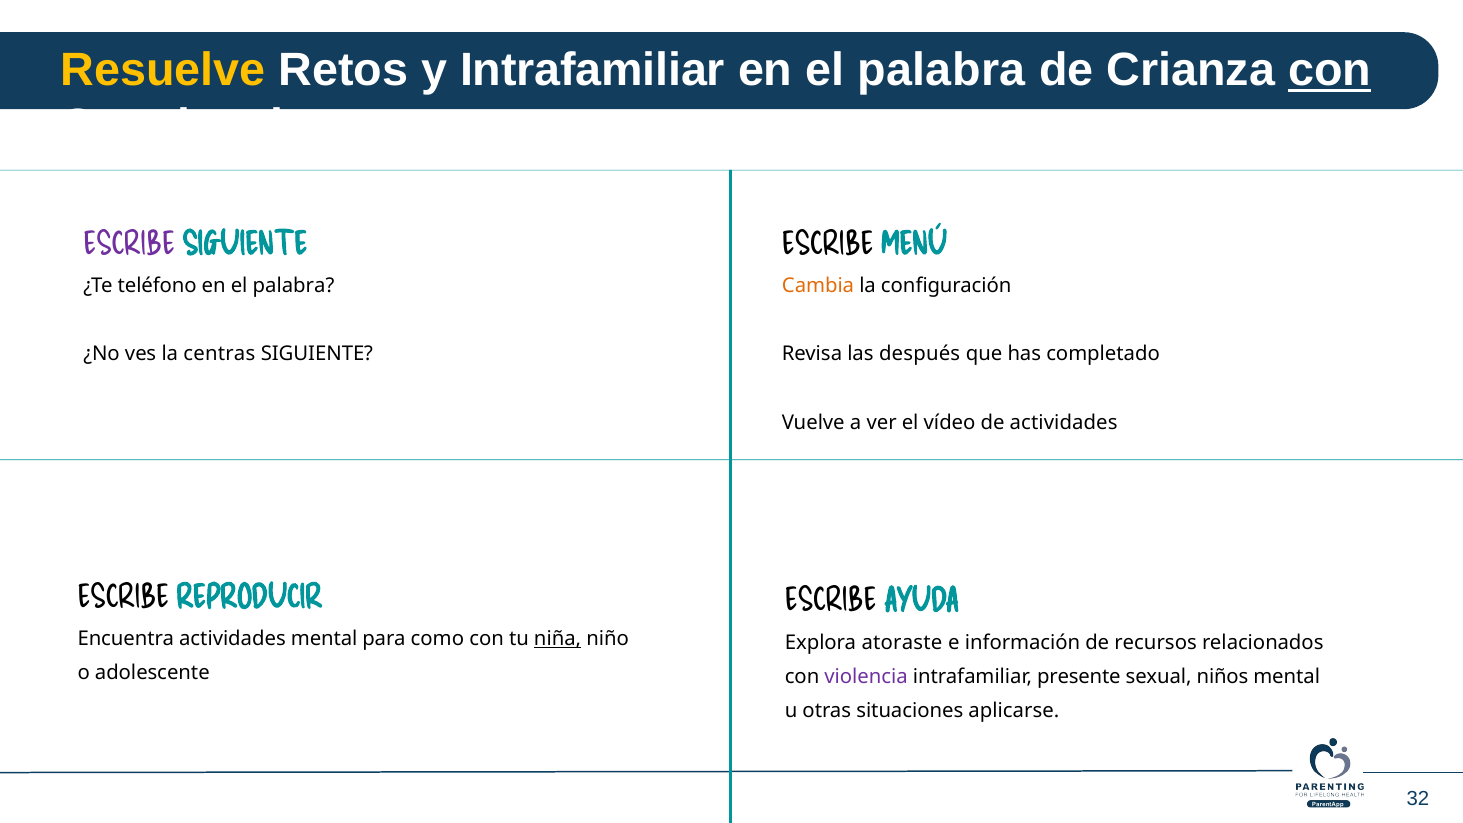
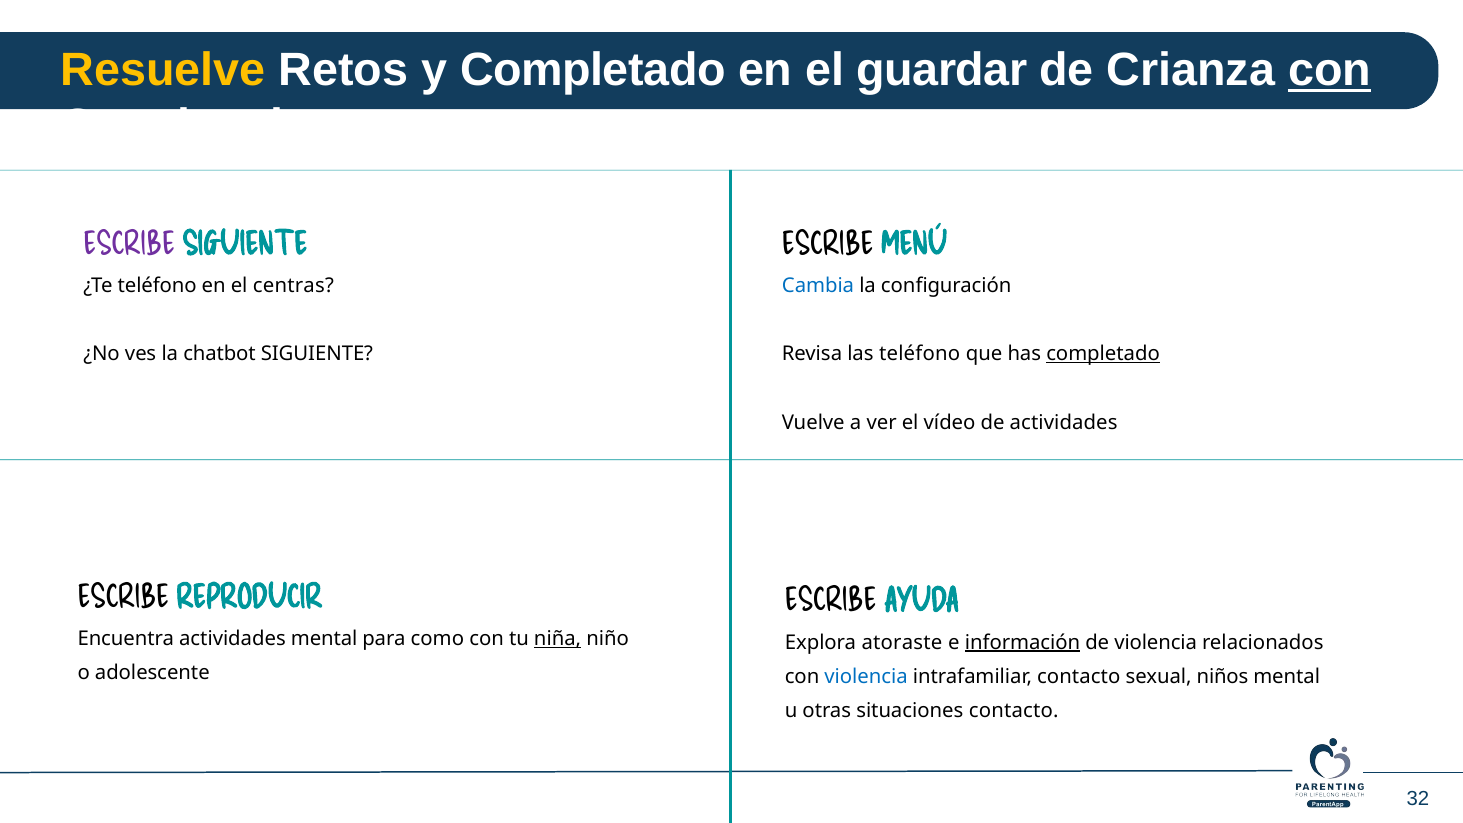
y Intrafamiliar: Intrafamiliar -> Completado (593, 70)
palabra: palabra -> guardar (942, 70)
palabra: palabra -> centras (293, 286)
Cambia colour: orange -> blue (818, 286)
centras: centras -> chatbot (220, 354)
las después: después -> teléfono (920, 354)
completado underline: none -> present (1103, 354)
información underline: none -> present (1022, 642)
de recursos: recursos -> violencia (1156, 642)
violencia colour: purple -> blue (866, 676)
intrafamiliar presente: presente -> contacto (1079, 676)
situaciones aplicarse: aplicarse -> contacto (1014, 711)
